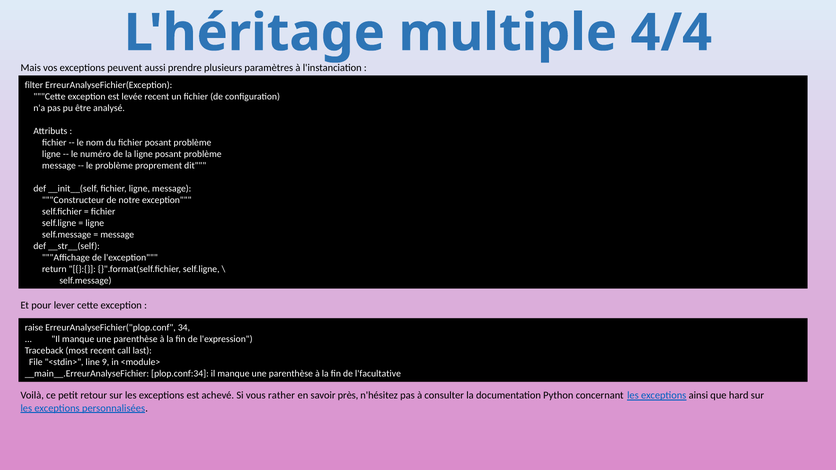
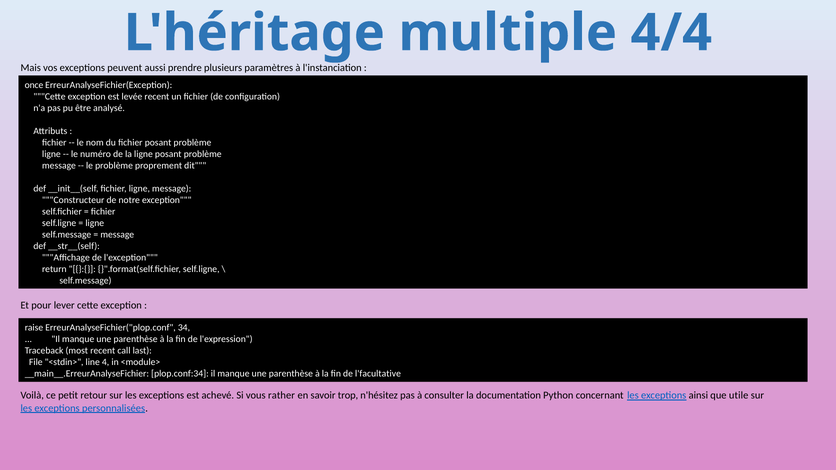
filter: filter -> once (34, 85)
9: 9 -> 4 (106, 362)
près: près -> trop (348, 396)
hard: hard -> utile (739, 396)
